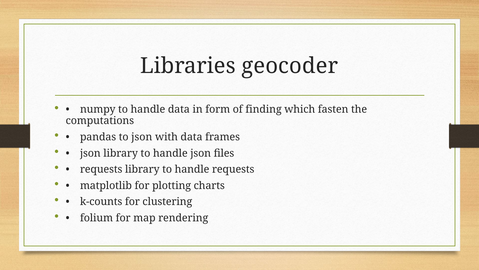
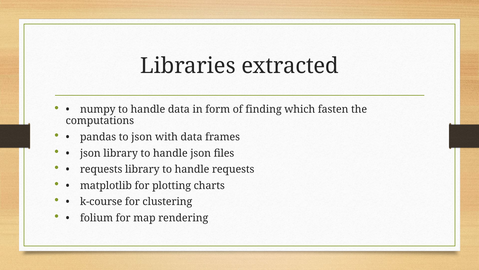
geocoder: geocoder -> extracted (290, 66)
k-counts: k-counts -> k-course (101, 201)
